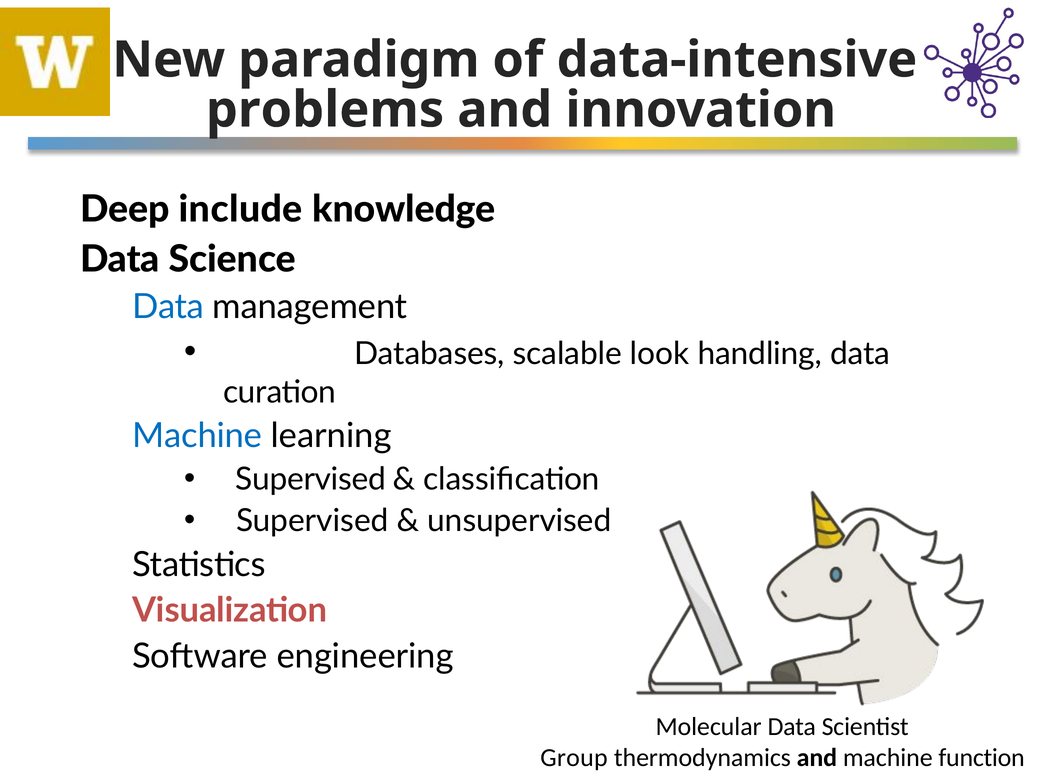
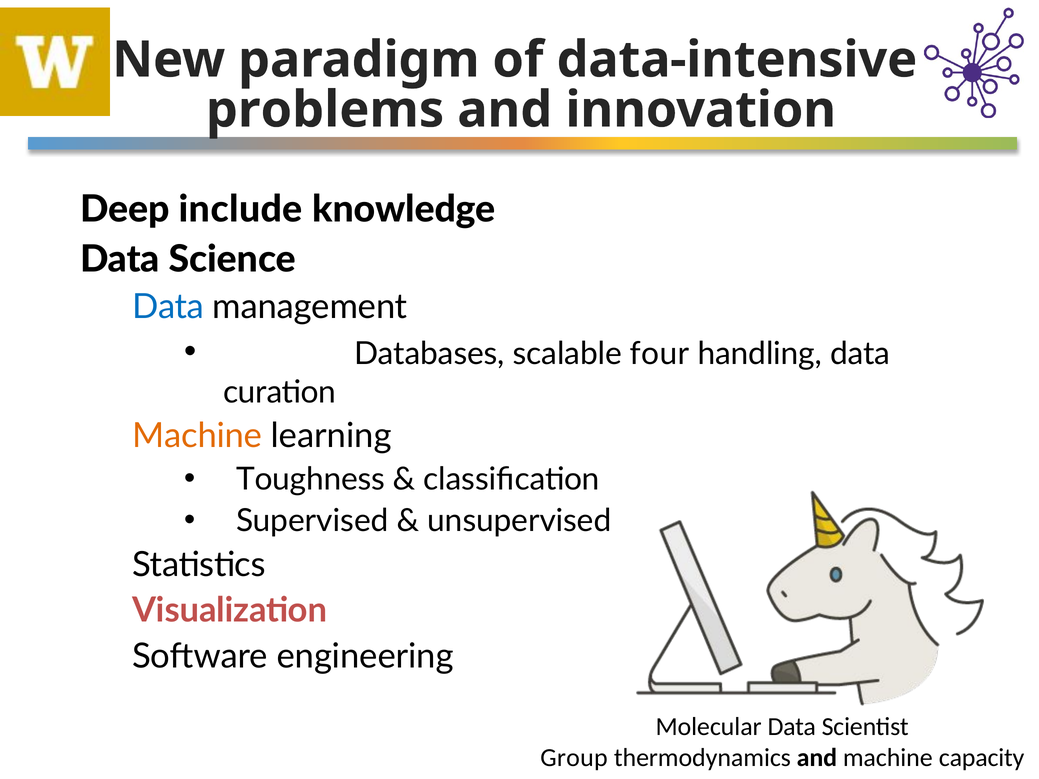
look: look -> four (660, 354)
Machine colour: blue -> orange (197, 436)
Supervised: Supervised -> Toughness (311, 480)
function: function -> capacity (982, 758)
